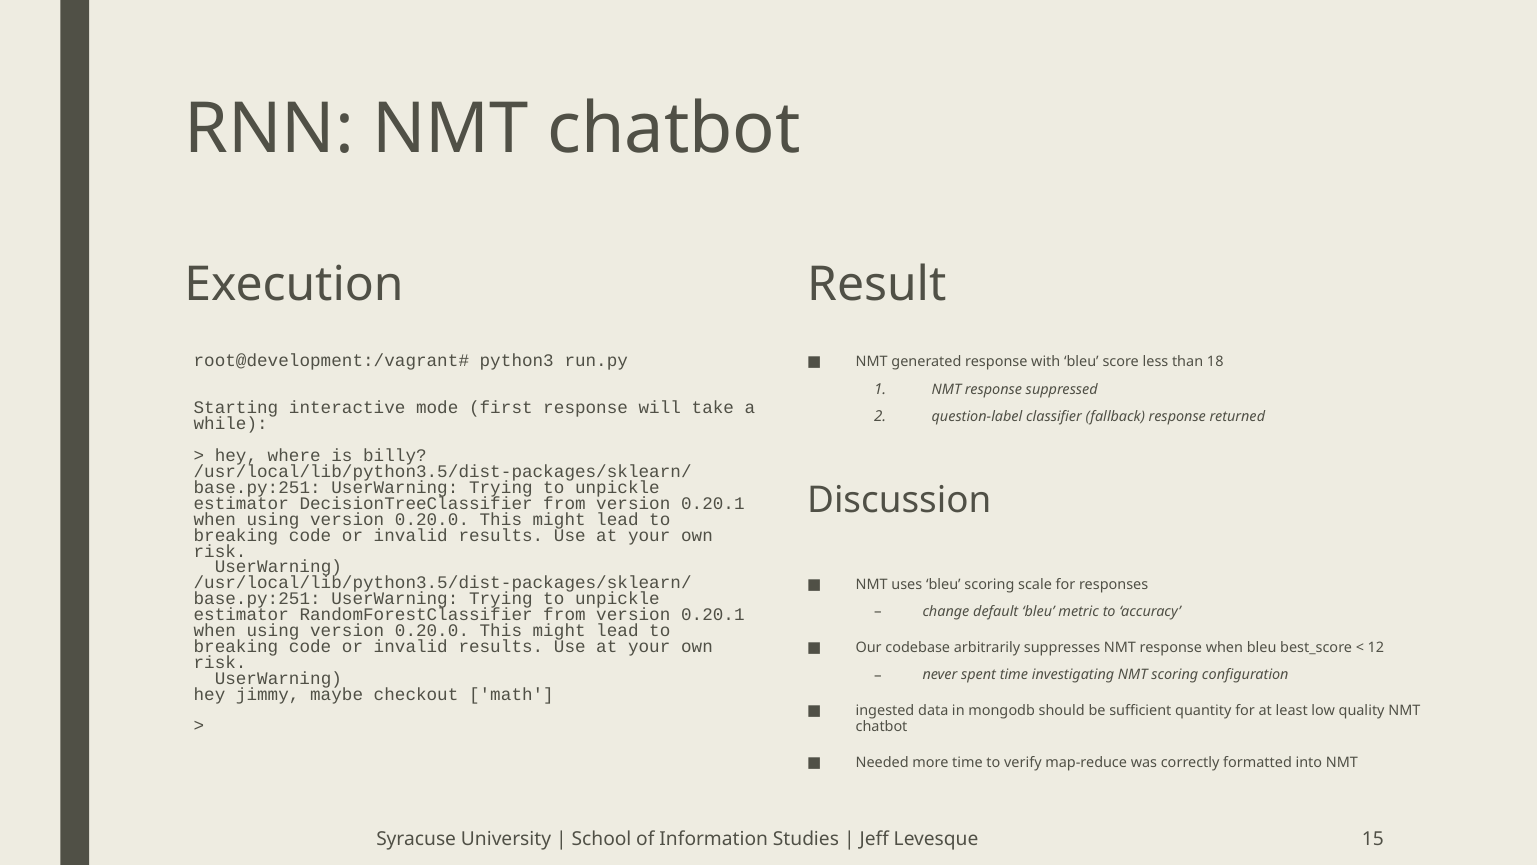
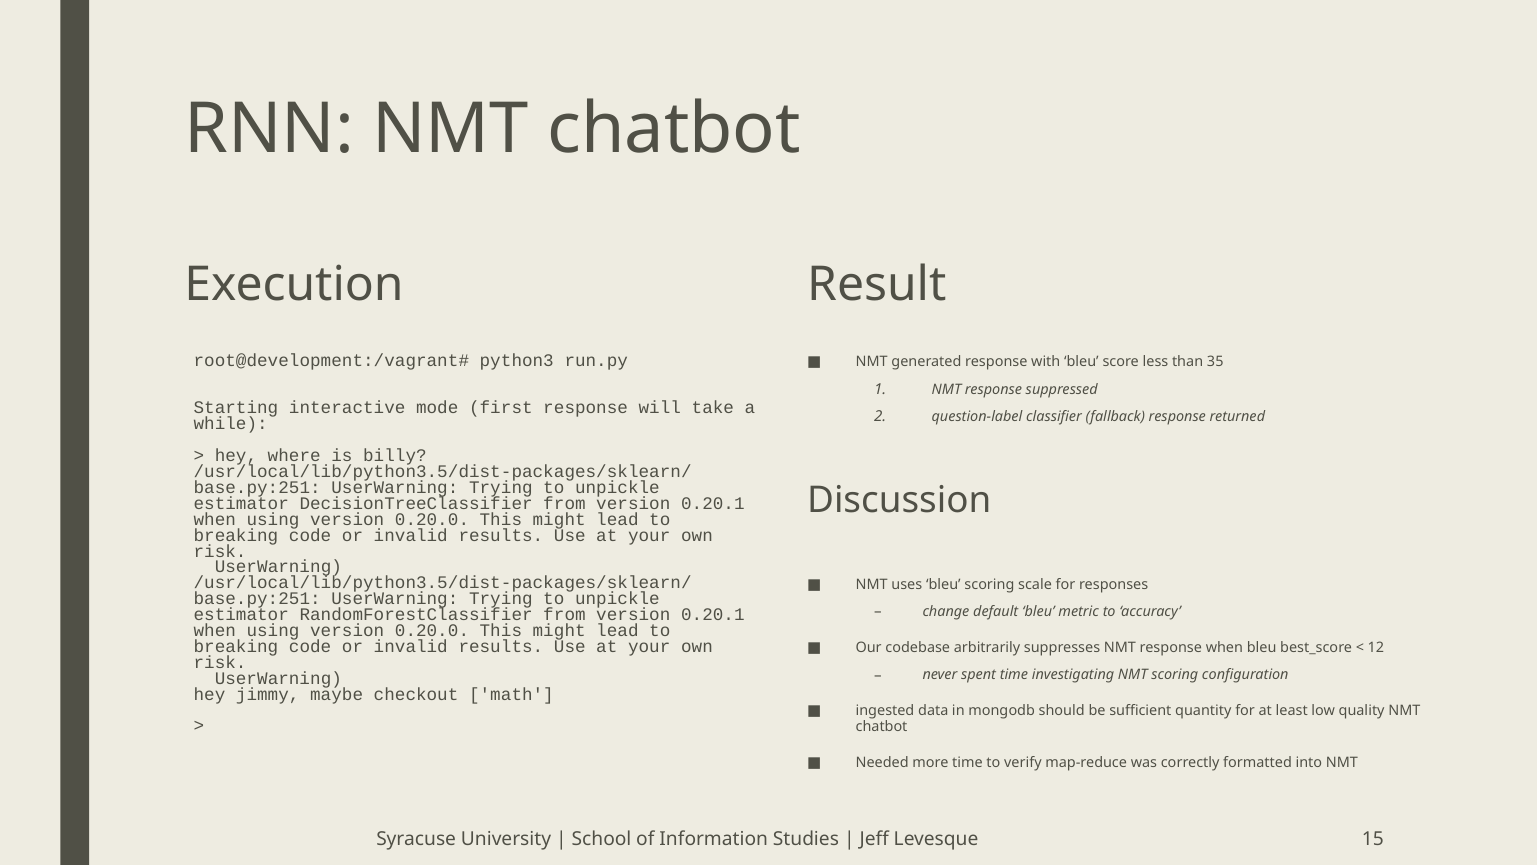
18: 18 -> 35 (1215, 362)
